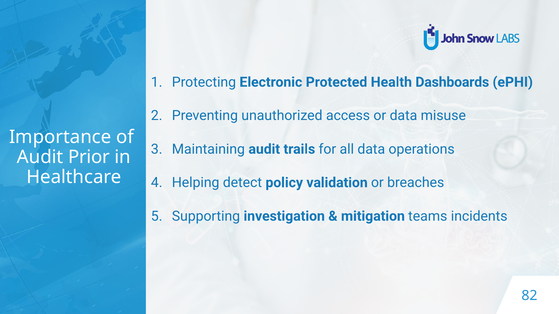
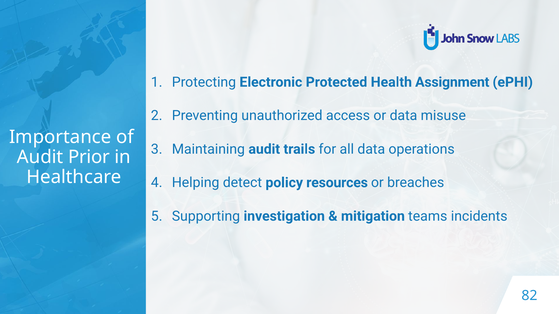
Dashboards: Dashboards -> Assignment (452, 82)
validation: validation -> resources (337, 183)
